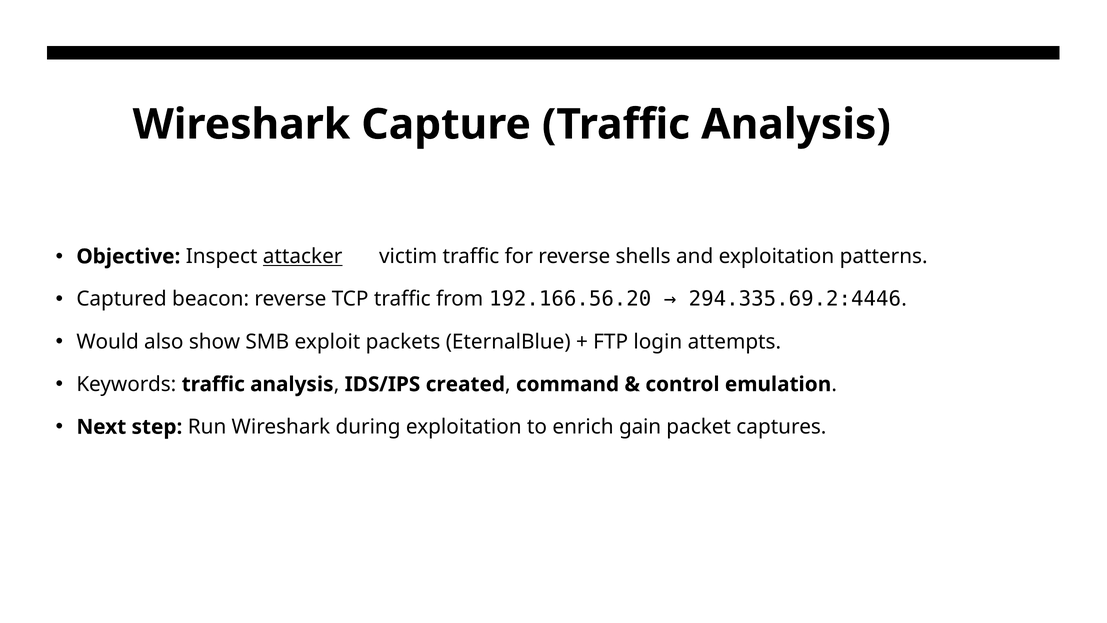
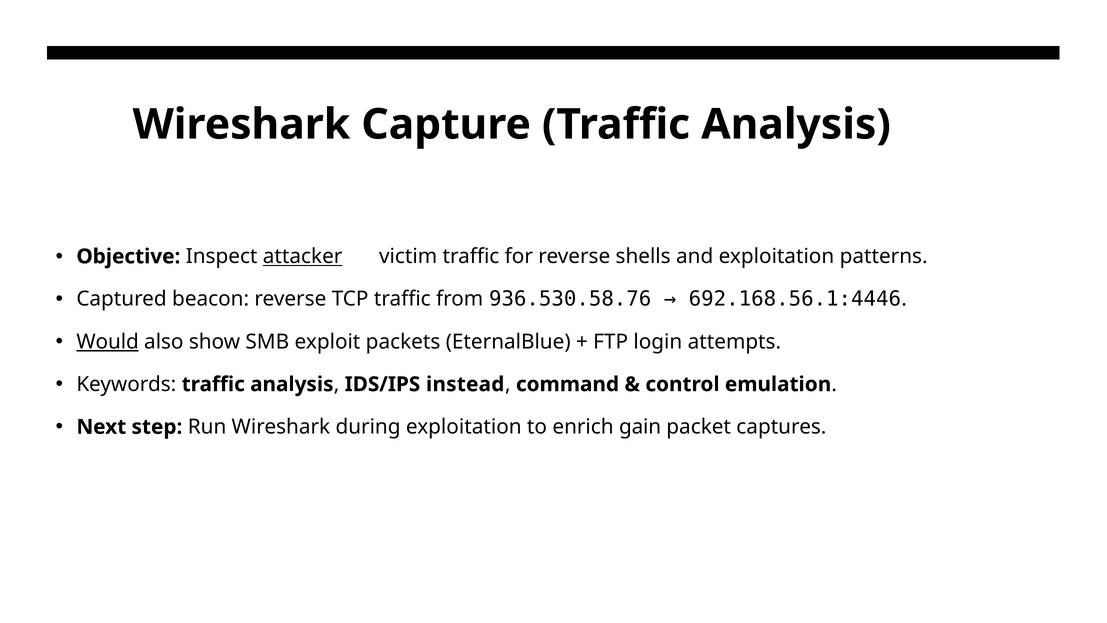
192.166.56.20: 192.166.56.20 -> 936.530.58.76 (570, 299)
294.335.69.2:4446: 294.335.69.2:4446 -> 692.168.56.1:4446 (795, 299)
Would underline: none -> present (108, 342)
created: created -> instead (465, 384)
